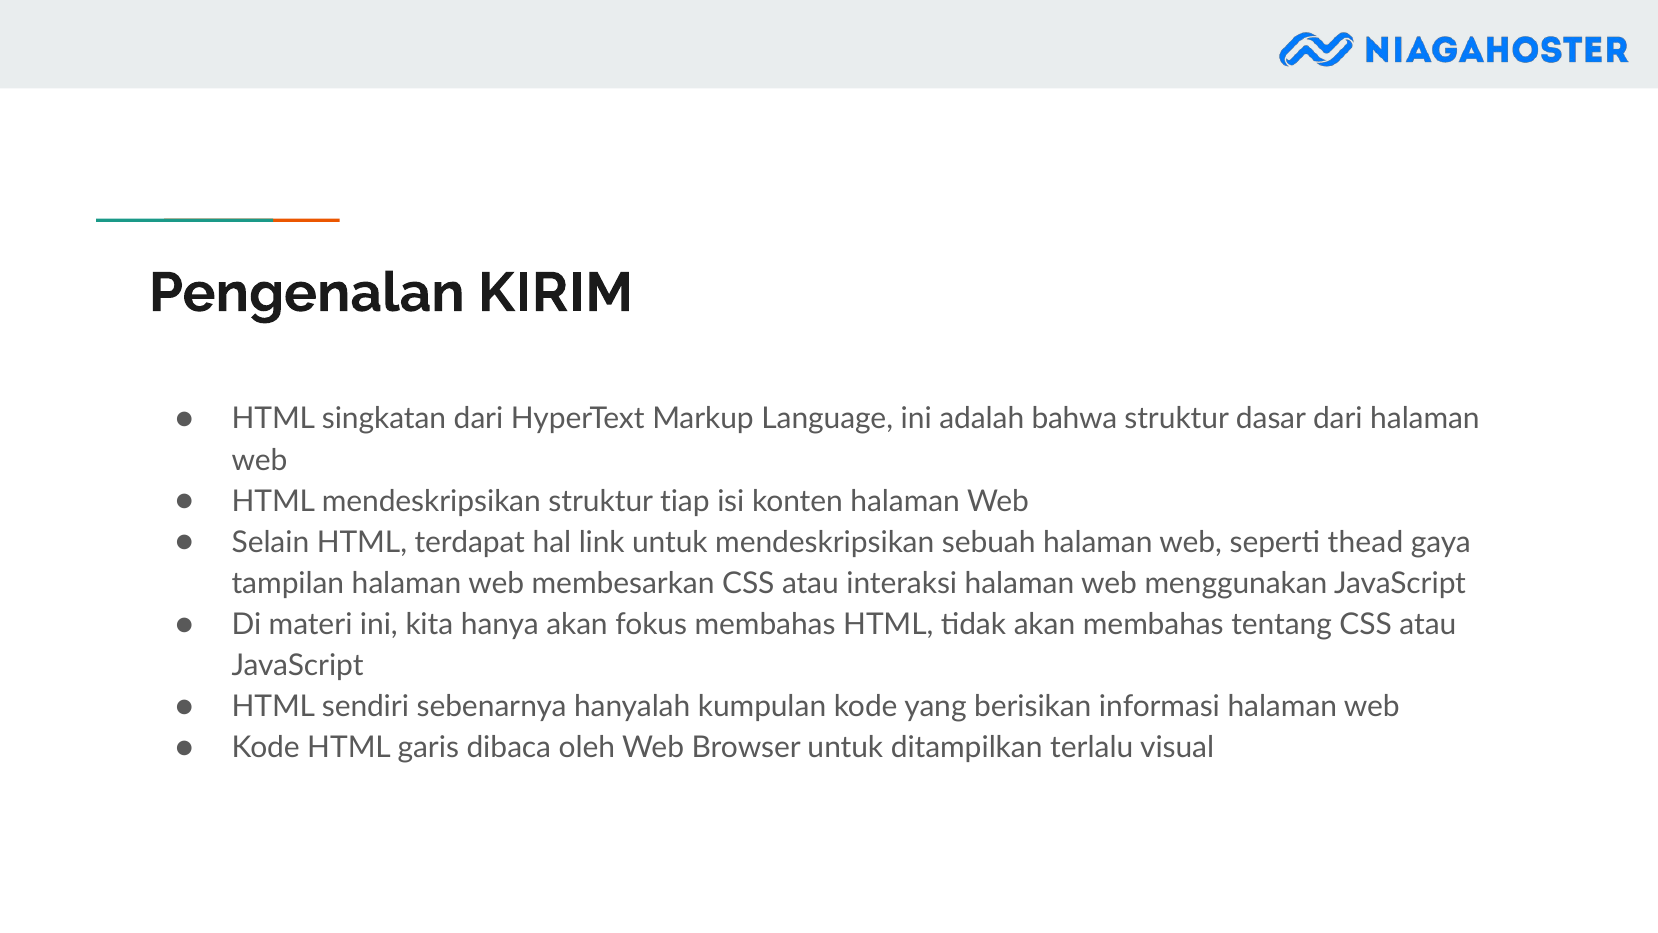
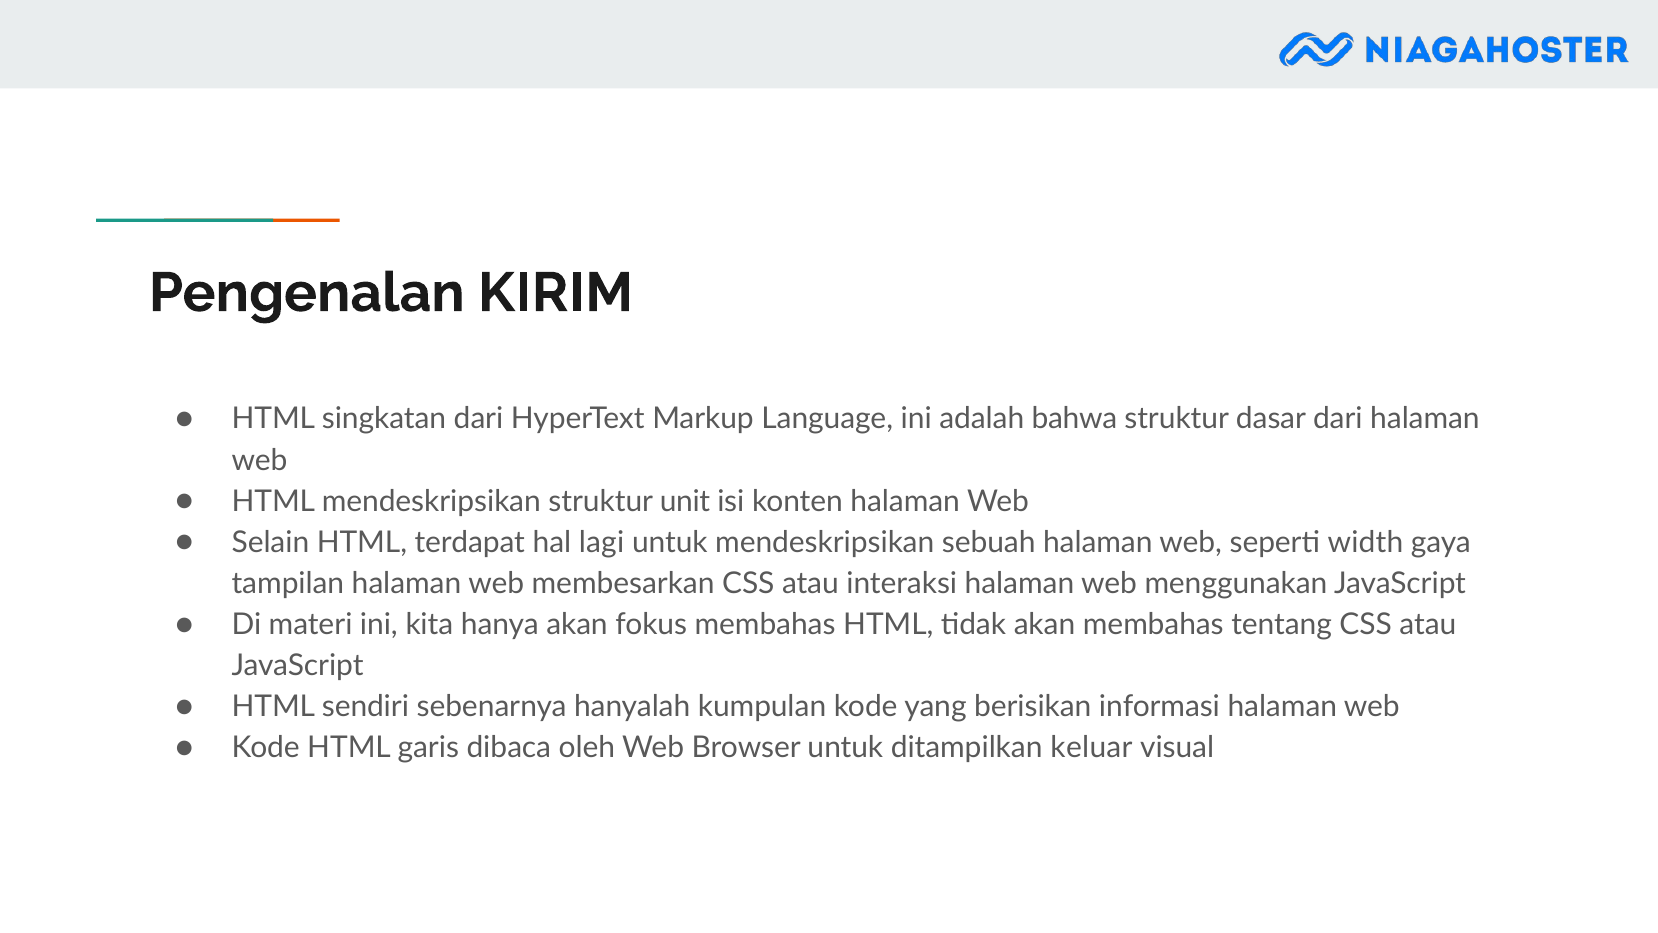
tiap: tiap -> unit (685, 501)
link: link -> lagi (602, 542)
thead: thead -> width (1365, 542)
terlalu: terlalu -> keluar (1092, 748)
